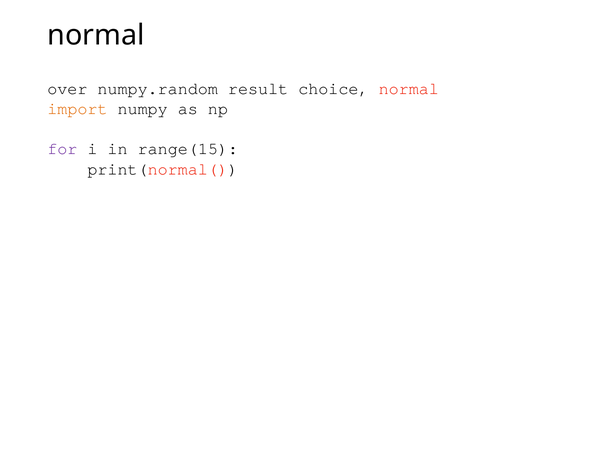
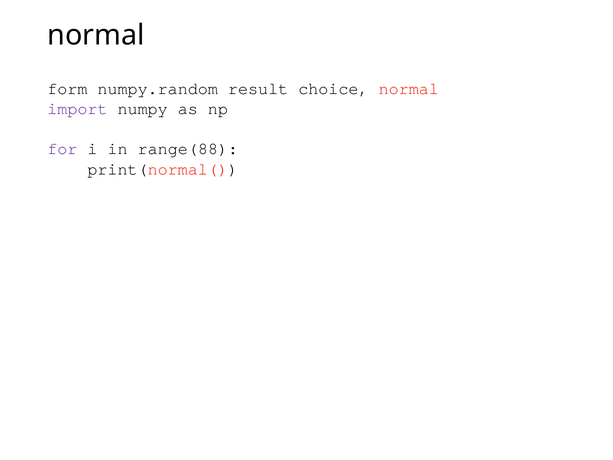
over: over -> form (67, 88)
import colour: orange -> purple (77, 109)
range(15: range(15 -> range(88 (188, 149)
